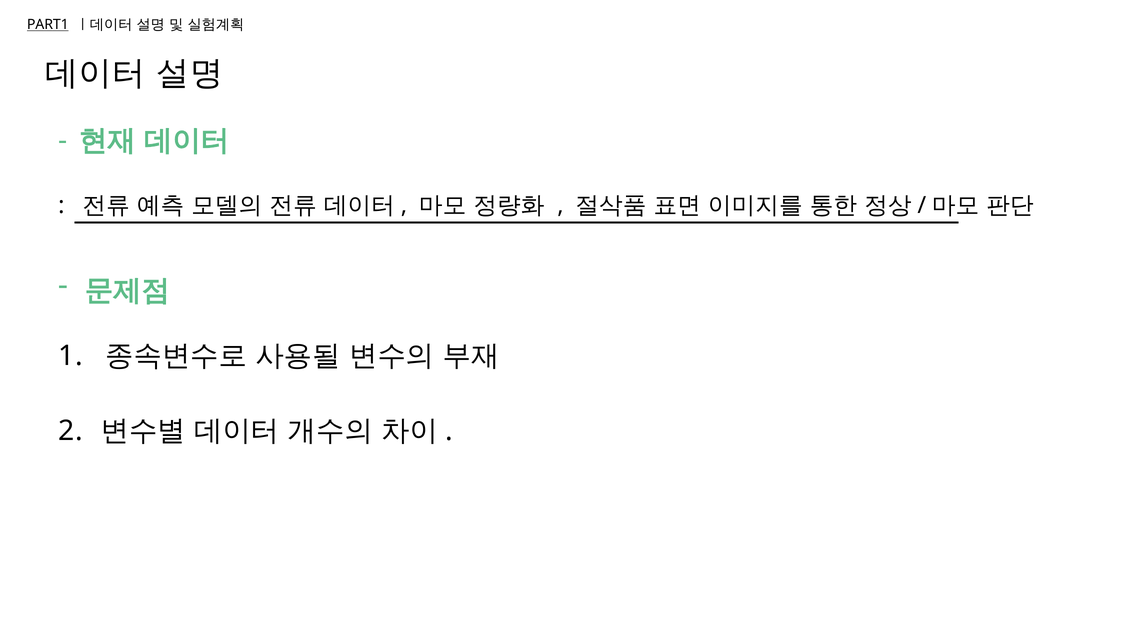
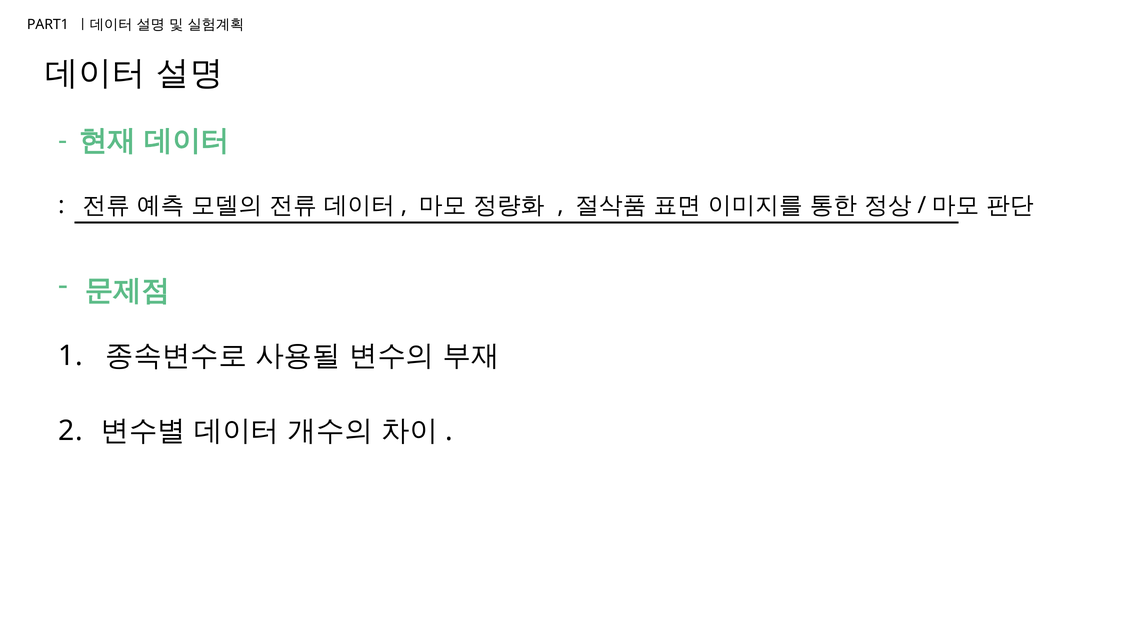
PART1 underline: present -> none (48, 25)
